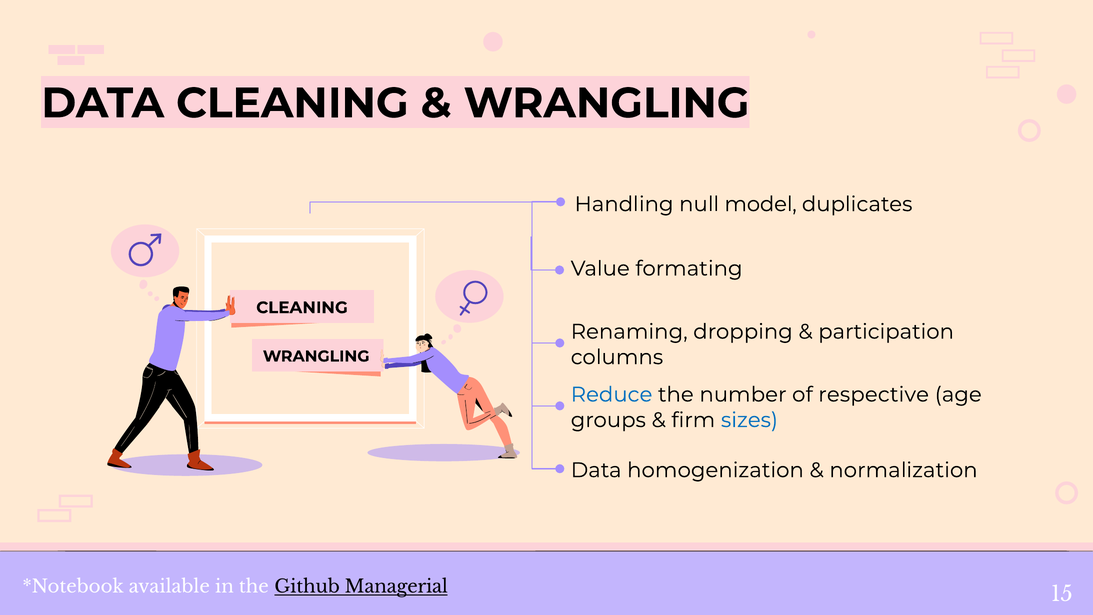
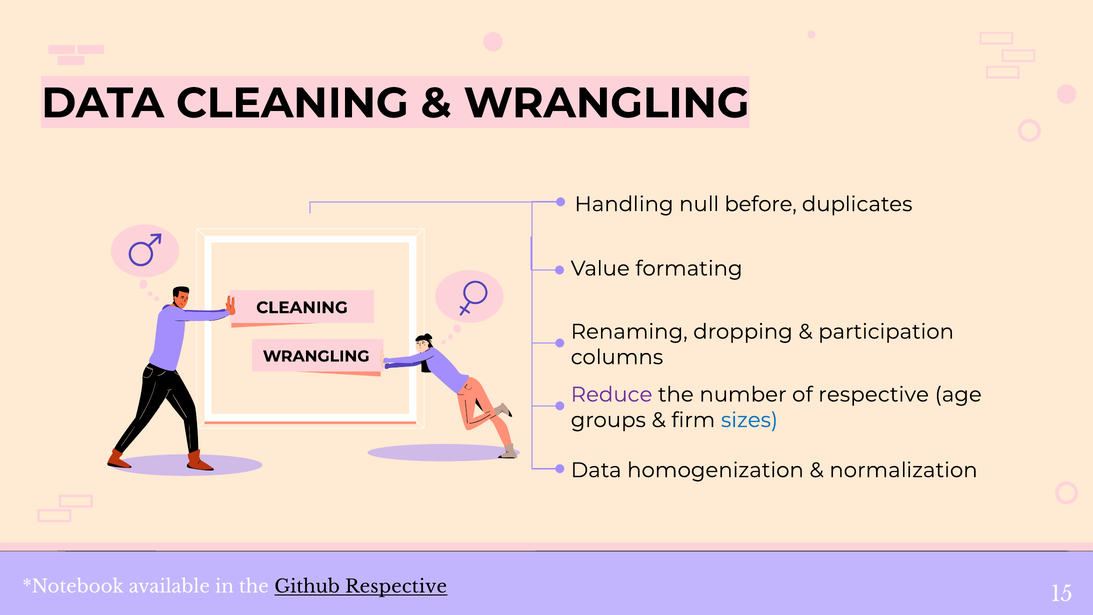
model: model -> before (761, 204)
Reduce colour: blue -> purple (612, 394)
Github Managerial: Managerial -> Respective (396, 587)
